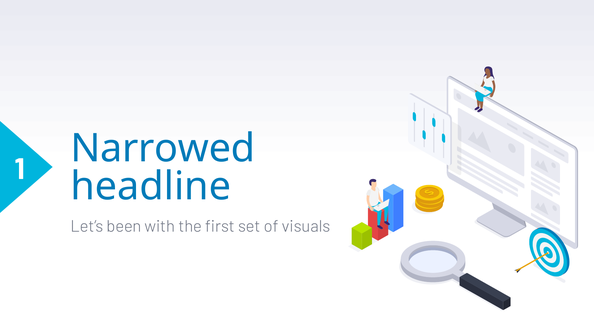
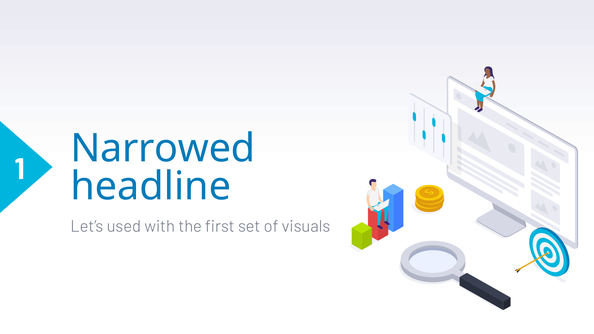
been: been -> used (124, 227)
